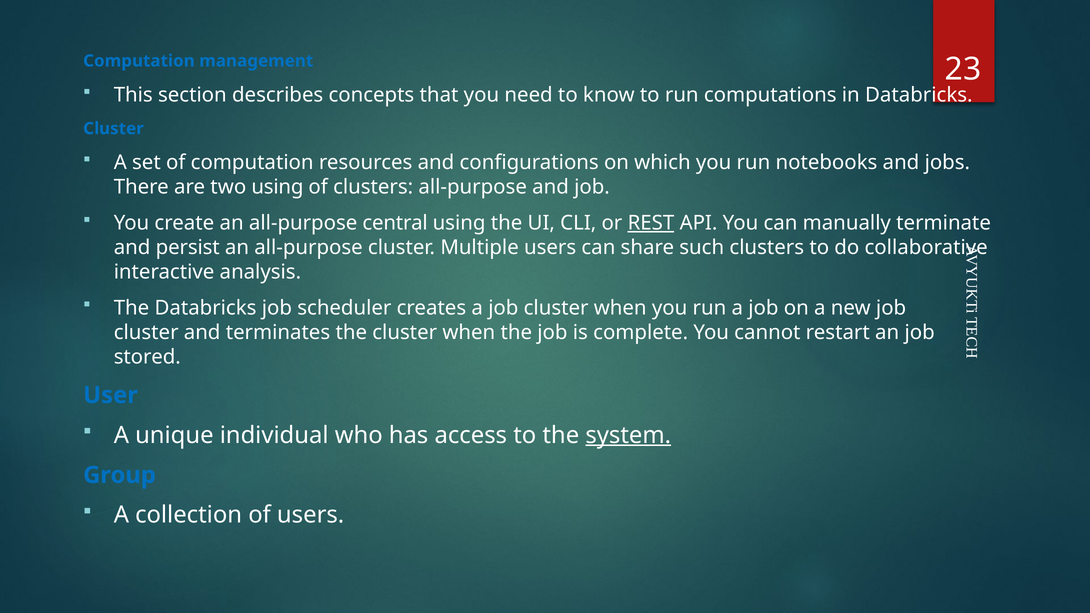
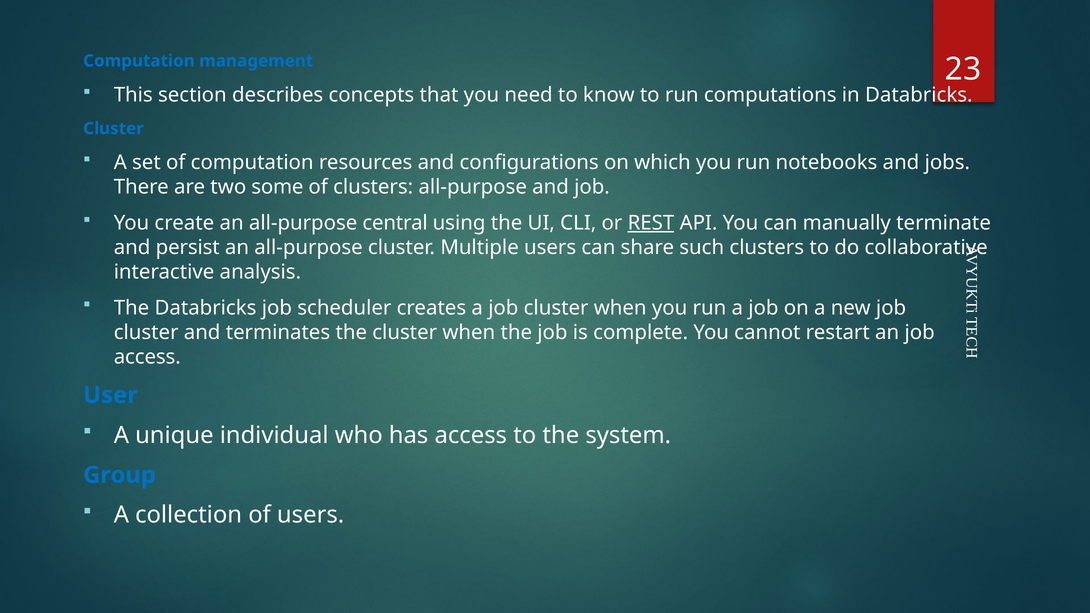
two using: using -> some (277, 187)
stored: stored -> access (147, 357)
system underline: present -> none (628, 435)
